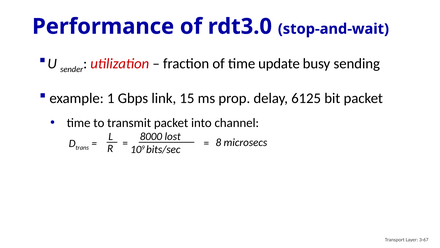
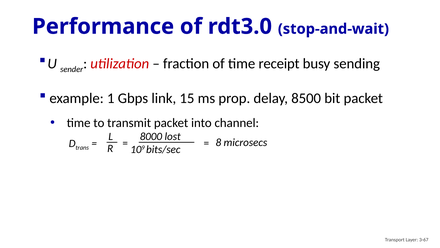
update: update -> receipt (279, 64)
6125: 6125 -> 8500 (306, 98)
